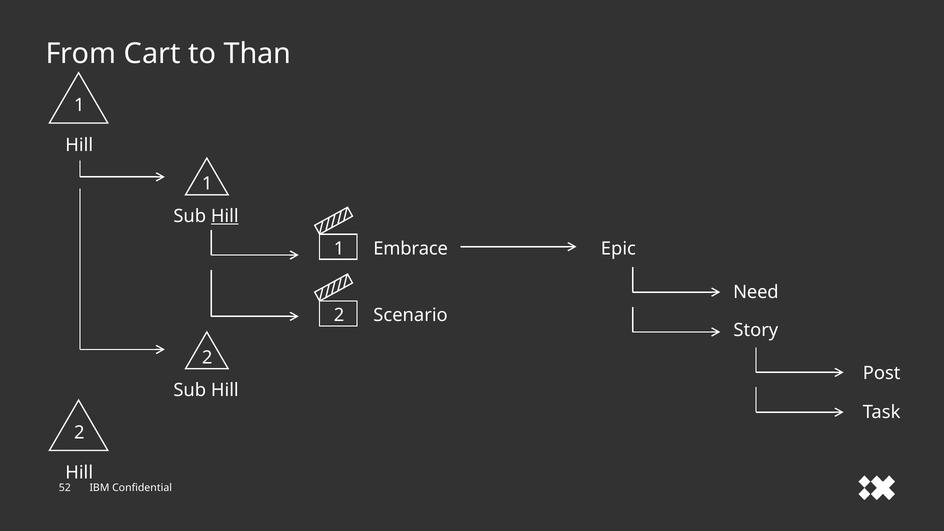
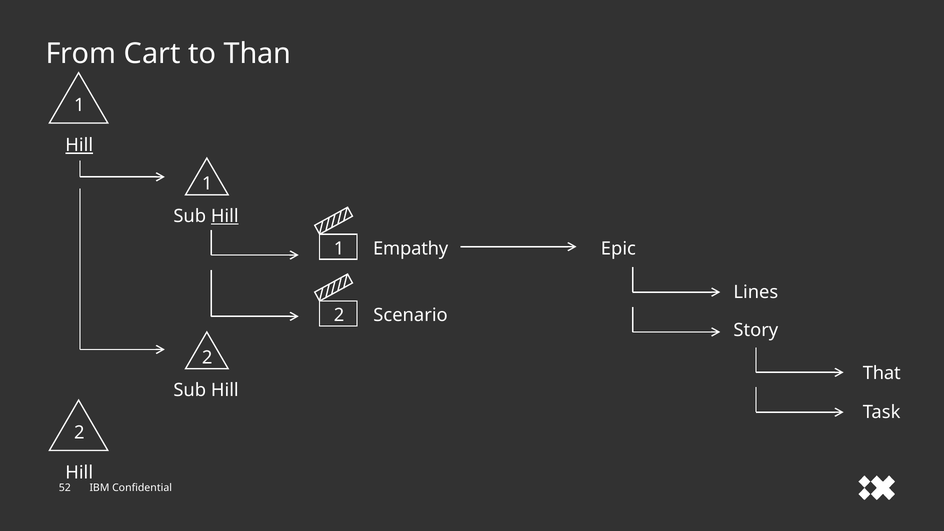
Hill underline: none -> present (79, 145)
Embrace: Embrace -> Empathy (411, 249)
Need: Need -> Lines (756, 292)
Post: Post -> That (882, 373)
